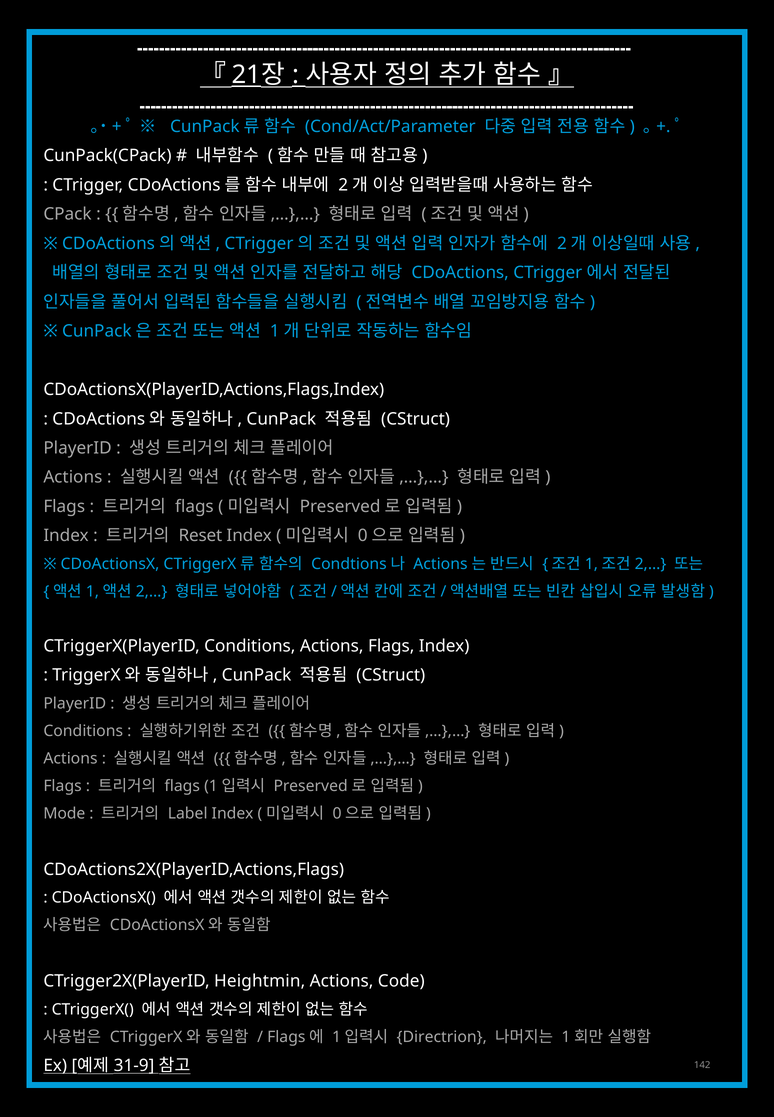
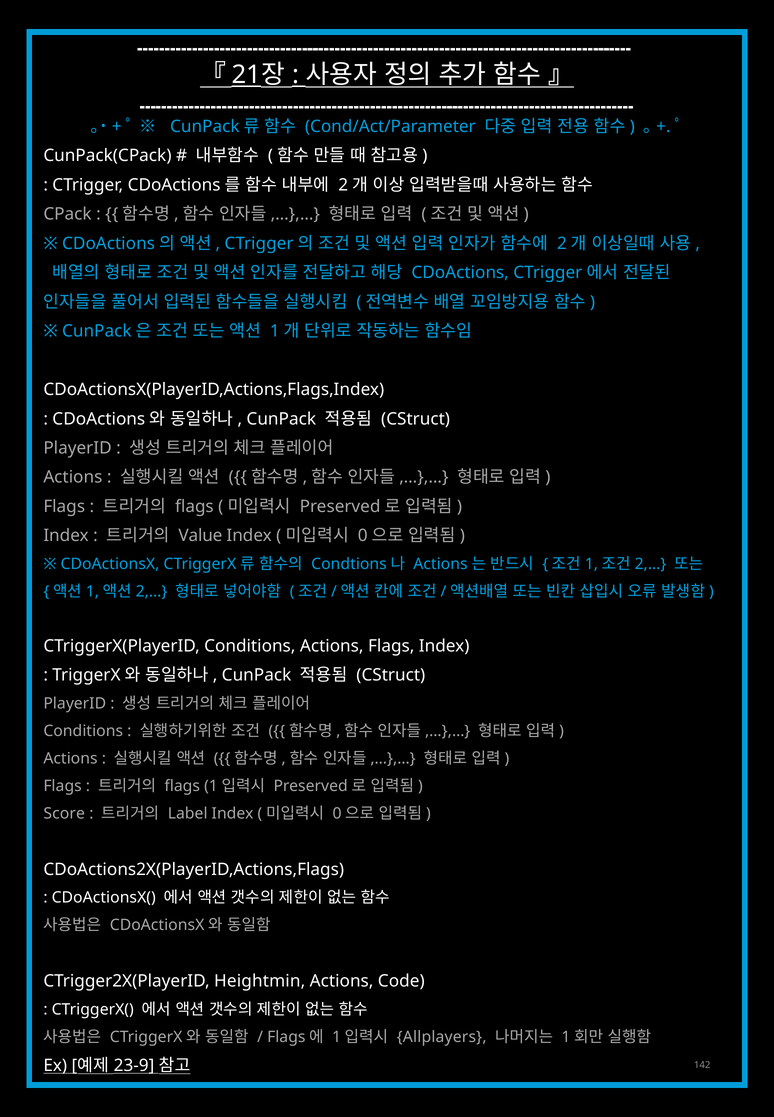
Reset: Reset -> Value (200, 536)
Mode: Mode -> Score (64, 814)
Directrion: Directrion -> Allplayers (442, 1038)
31-9: 31-9 -> 23-9 (134, 1066)
